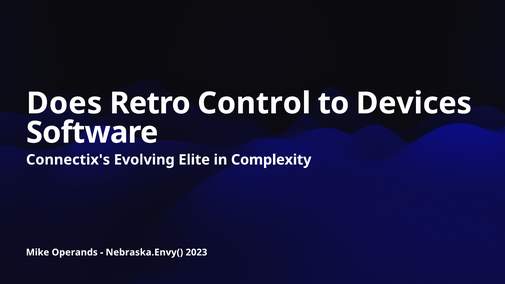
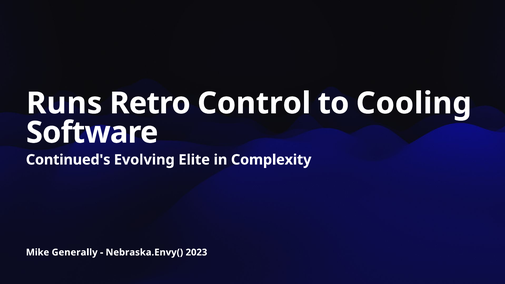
Does: Does -> Runs (64, 103)
Devices: Devices -> Cooling (414, 103)
Connectix's: Connectix's -> Continued's (68, 160)
Operands: Operands -> Generally (75, 252)
